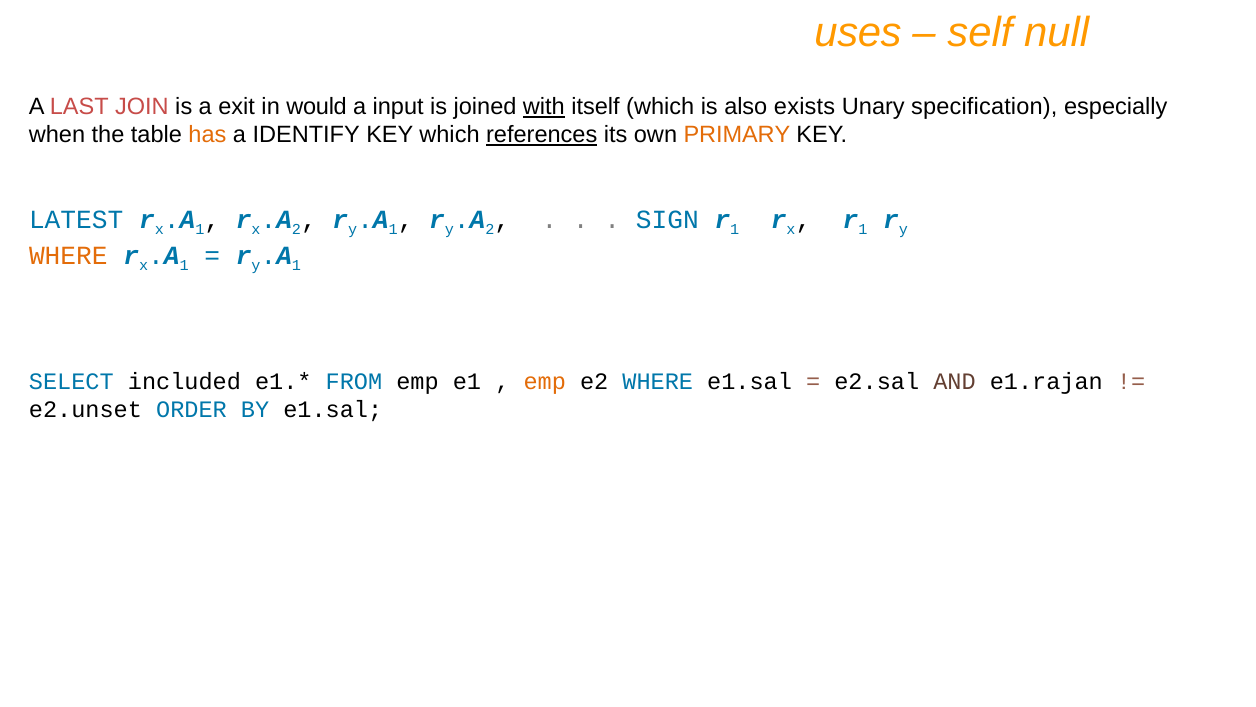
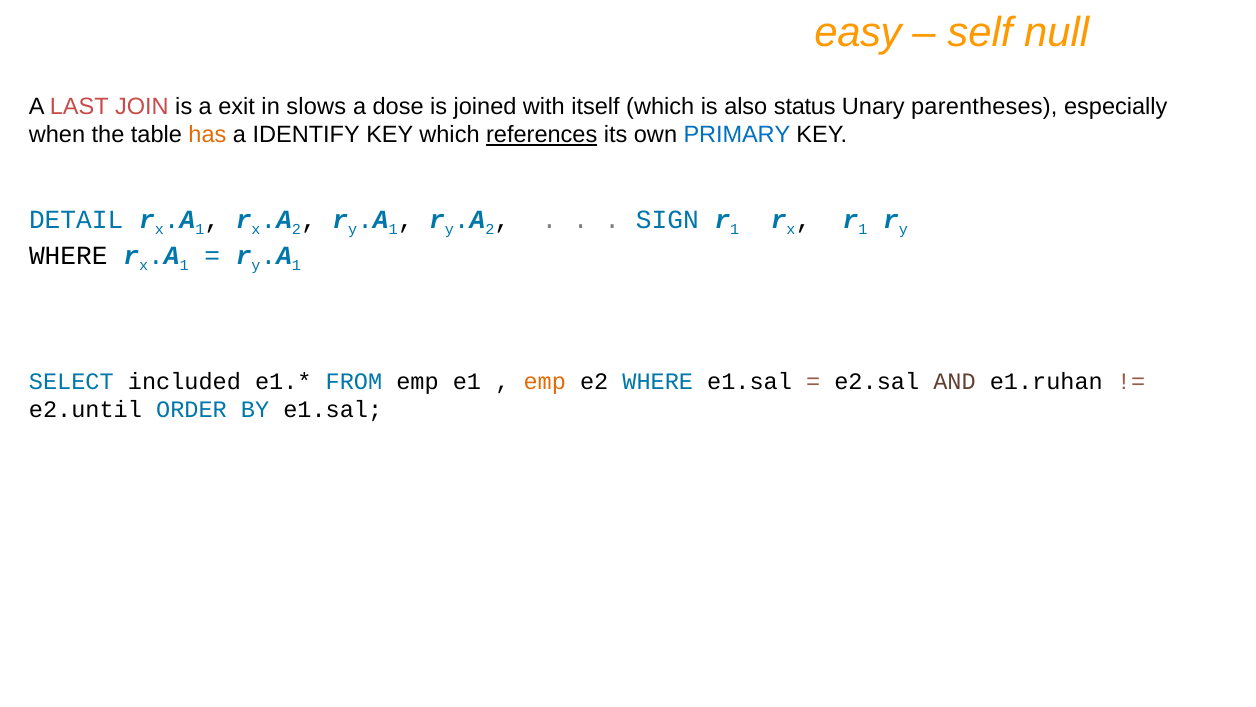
uses: uses -> easy (858, 33)
would: would -> slows (316, 107)
input: input -> dose (398, 107)
with underline: present -> none (544, 107)
exists: exists -> status (805, 107)
specification: specification -> parentheses (984, 107)
PRIMARY colour: orange -> blue (737, 135)
LATEST: LATEST -> DETAIL (76, 220)
WHERE colour: orange -> black (68, 255)
e1.rajan: e1.rajan -> e1.ruhan (1046, 381)
e2.unset: e2.unset -> e2.until (85, 409)
